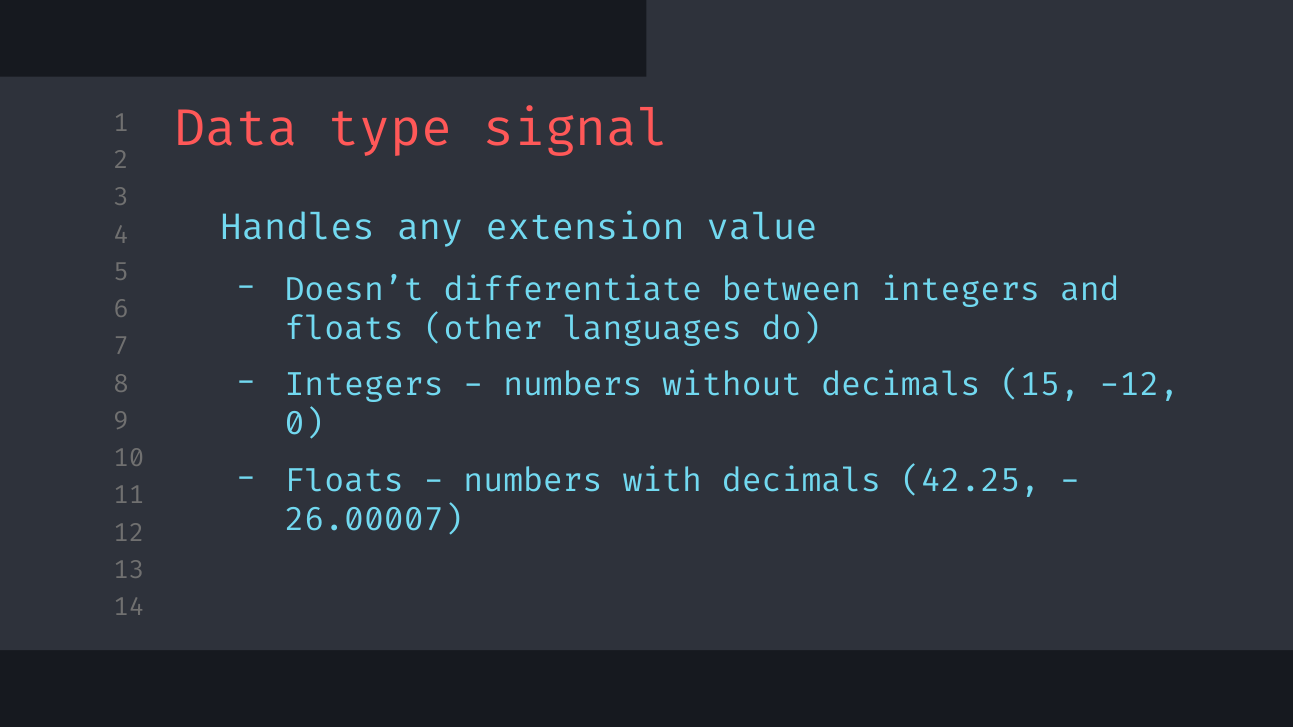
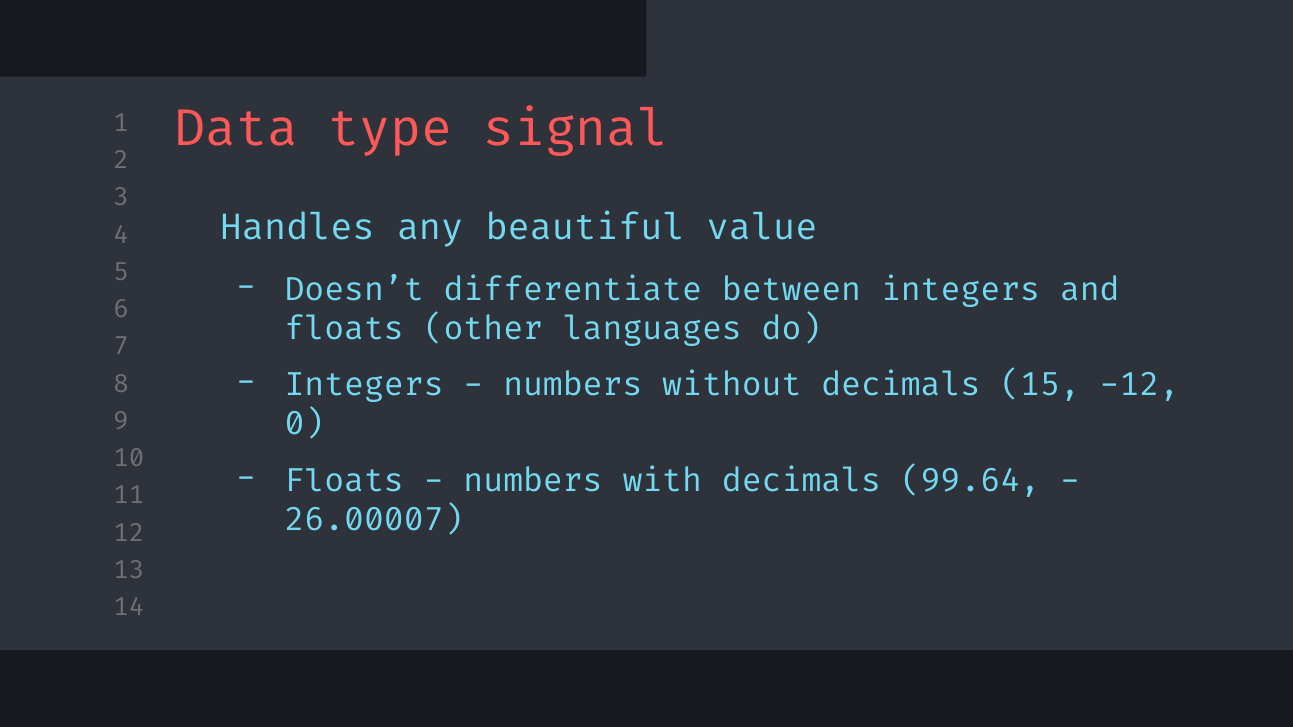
extension: extension -> beautiful (585, 228)
42.25: 42.25 -> 99.64 (970, 481)
